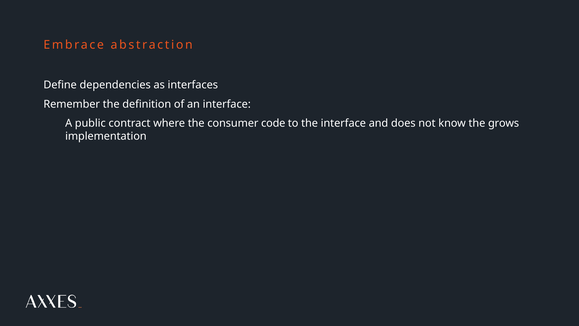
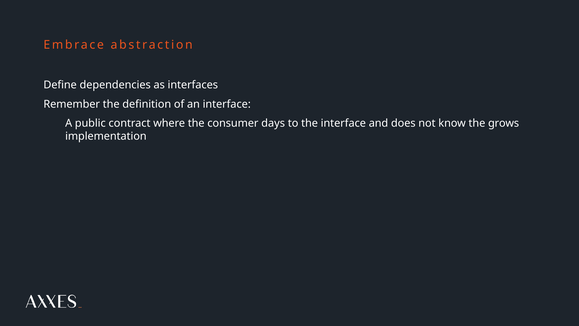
code: code -> days (273, 123)
